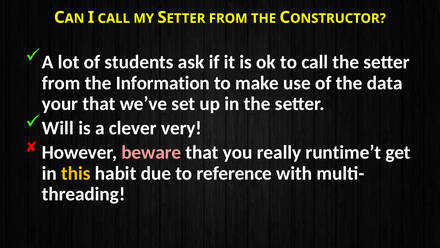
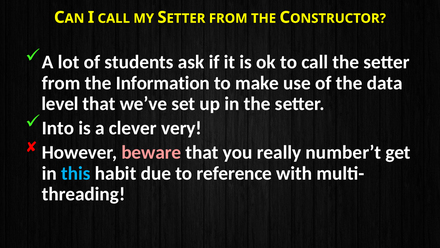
your: your -> level (60, 104)
Will: Will -> Into (58, 128)
runtime’t: runtime’t -> number’t (343, 152)
this colour: yellow -> light blue (76, 173)
